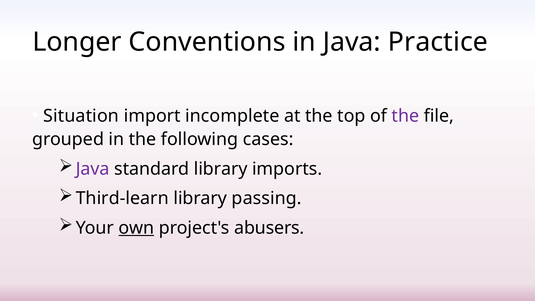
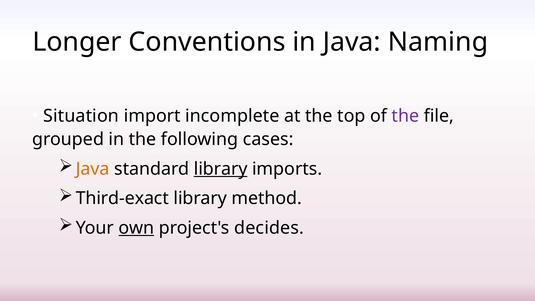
Practice: Practice -> Naming (438, 42)
Java colour: purple -> orange (93, 169)
library underline: none -> present (221, 169)
Third-learn: Third-learn -> Third-exact (122, 198)
passing: passing -> method (267, 198)
abusers: abusers -> decides (269, 228)
